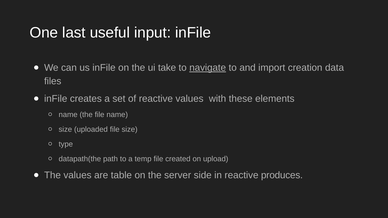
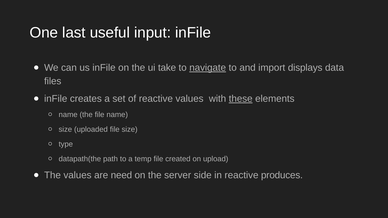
creation: creation -> displays (305, 68)
these underline: none -> present (241, 99)
table: table -> need (121, 176)
